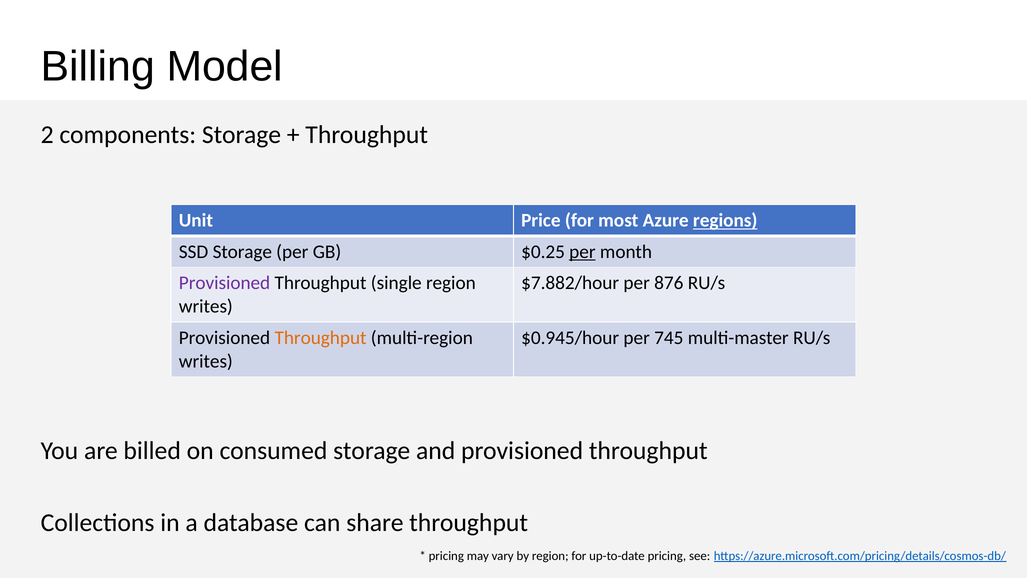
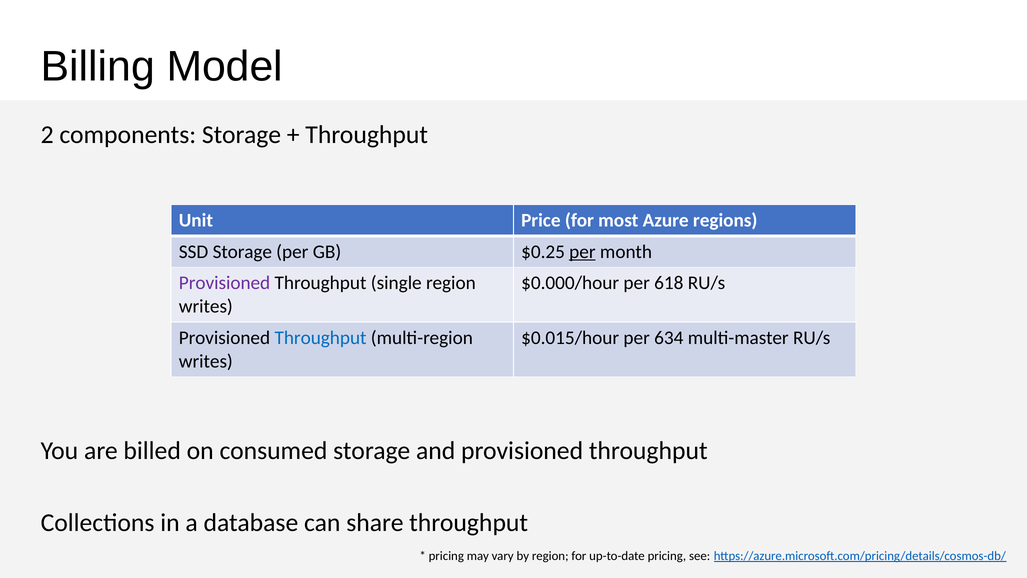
regions underline: present -> none (725, 220)
$7.882/hour: $7.882/hour -> $0.000/hour (570, 283)
876: 876 -> 618 (669, 283)
Throughput colour: orange -> blue (321, 338)
$0.945/hour: $0.945/hour -> $0.015/hour (570, 338)
745: 745 -> 634 (669, 338)
